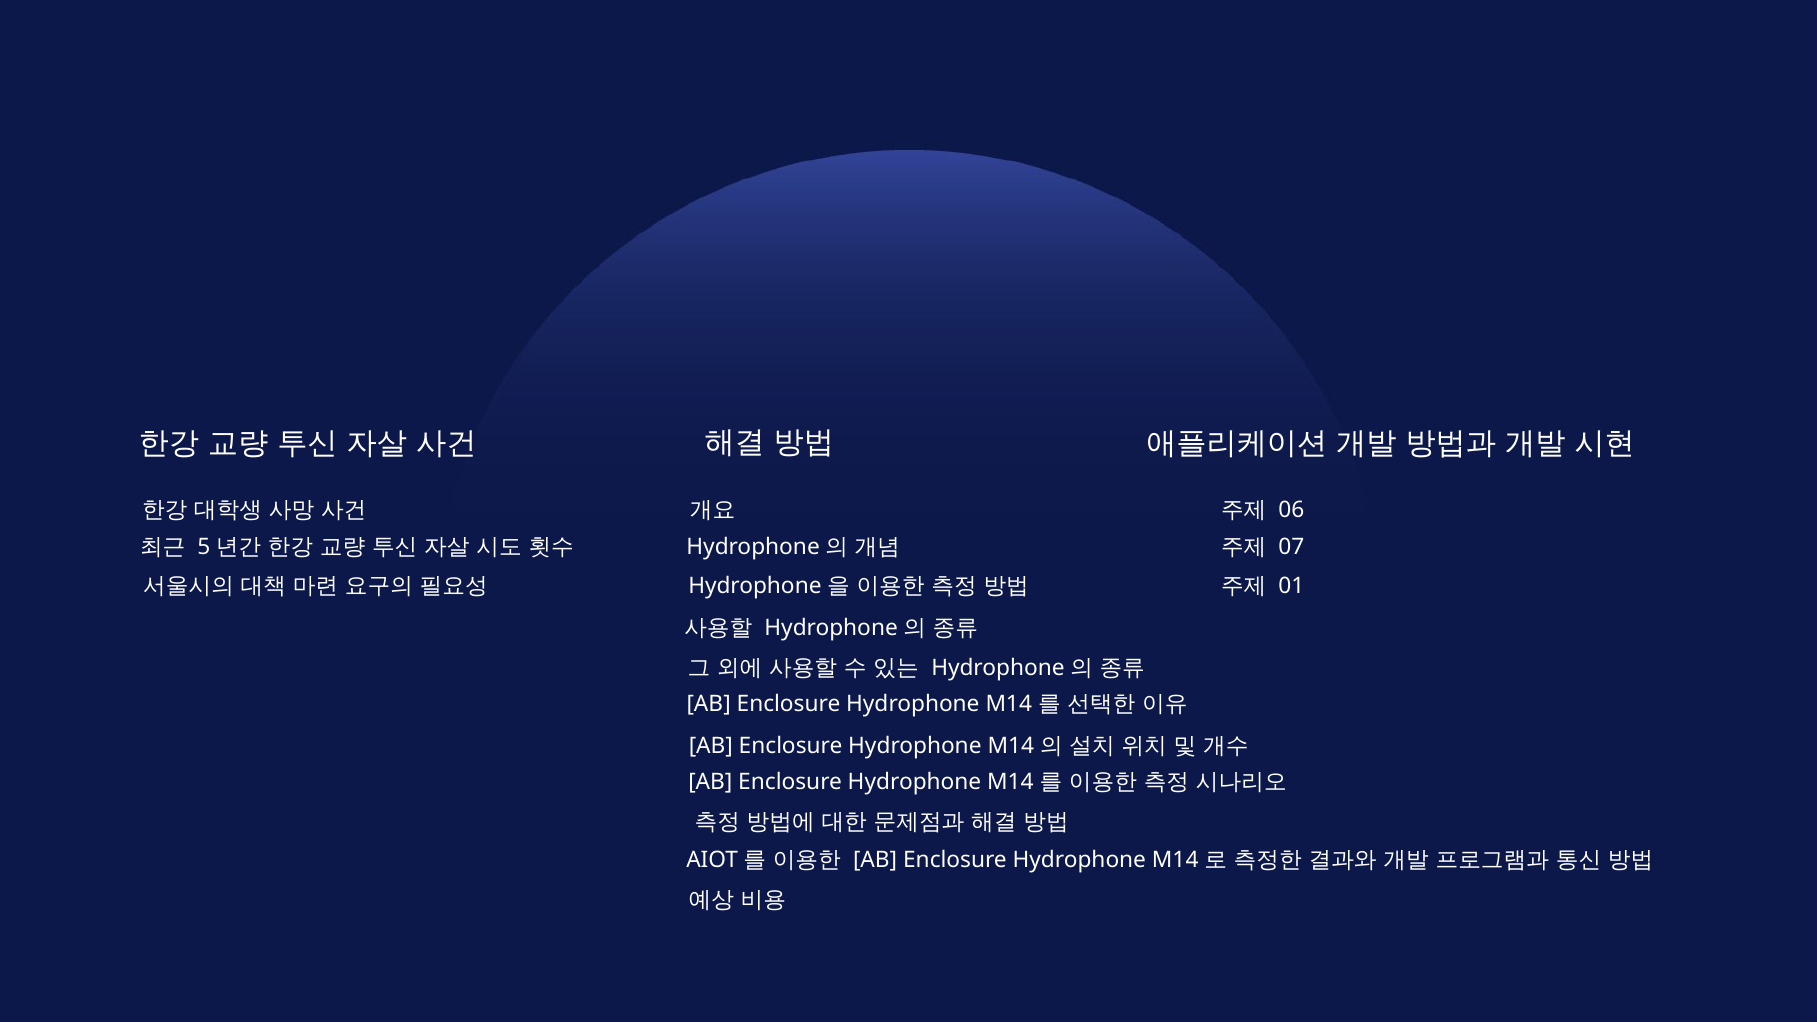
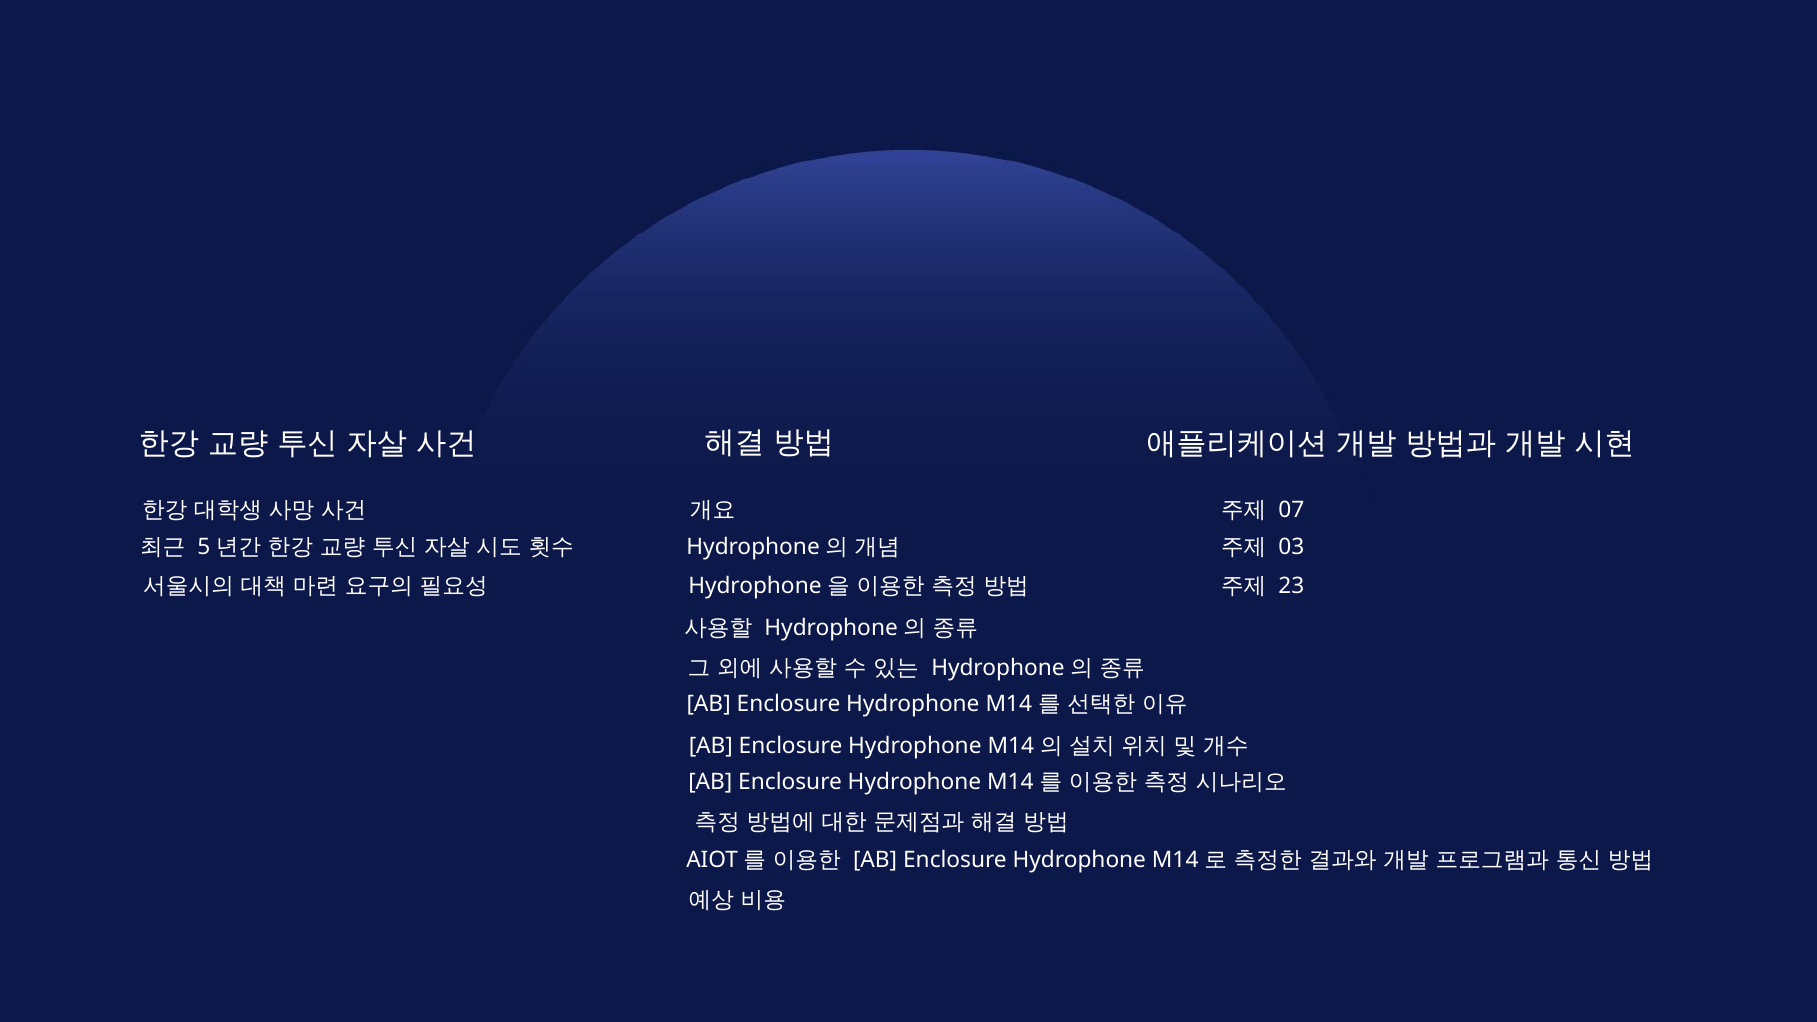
06: 06 -> 07 (1291, 510)
07: 07 -> 03 (1291, 547)
01: 01 -> 23 (1291, 586)
